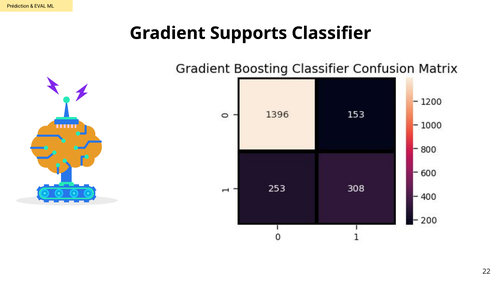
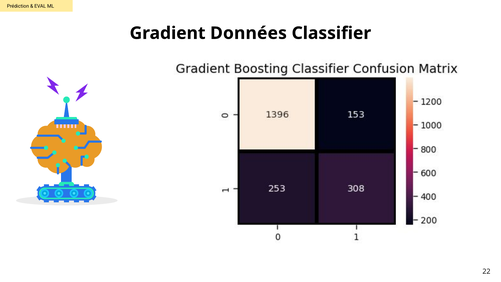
Supports: Supports -> Données (248, 33)
